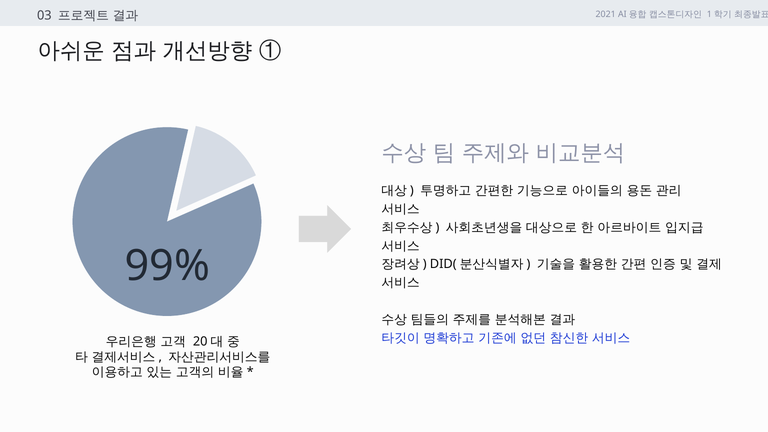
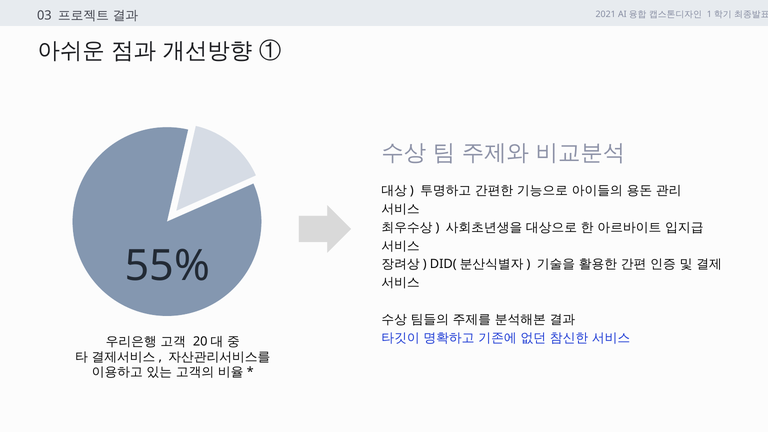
99%: 99% -> 55% (167, 266)
